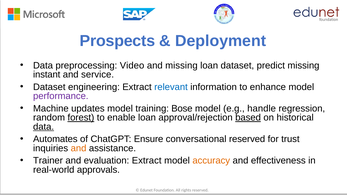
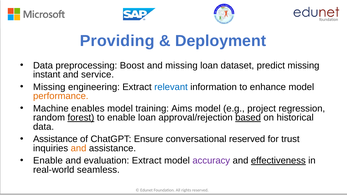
Prospects: Prospects -> Providing (117, 41)
Video: Video -> Boost (132, 66)
Dataset: Dataset -> Missing (49, 87)
performance colour: purple -> orange (61, 96)
updates: updates -> enables (88, 109)
Bose: Bose -> Aims (182, 109)
handle: handle -> project (262, 109)
data underline: present -> none (44, 127)
Automates: Automates -> Assistance (55, 139)
Trainer: Trainer -> Enable (48, 161)
accuracy colour: orange -> purple (211, 161)
effectiveness underline: none -> present (278, 161)
approvals: approvals -> seamless (98, 170)
